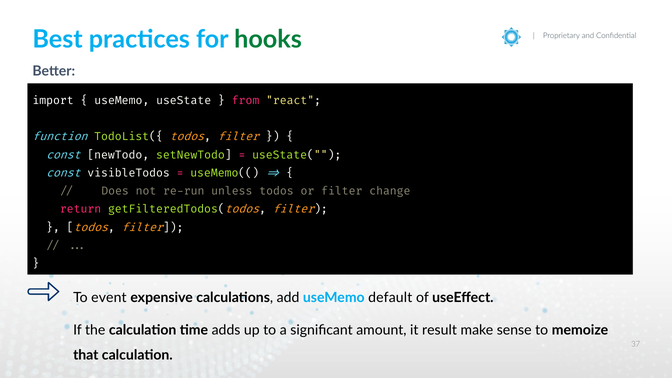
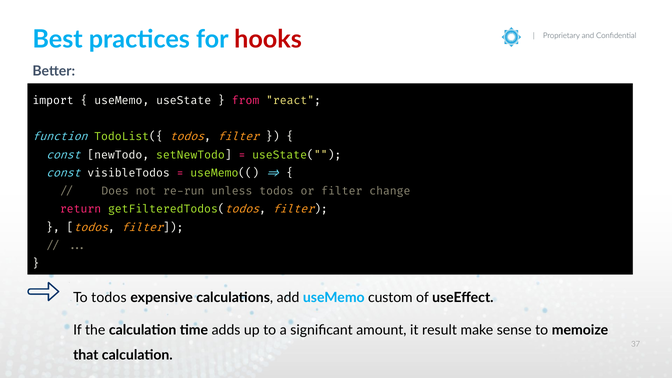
hooks colour: green -> red (268, 39)
To event: event -> todos (109, 298)
default: default -> custom (390, 298)
